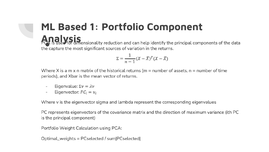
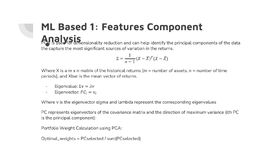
Portfolio: Portfolio -> Features (123, 27)
